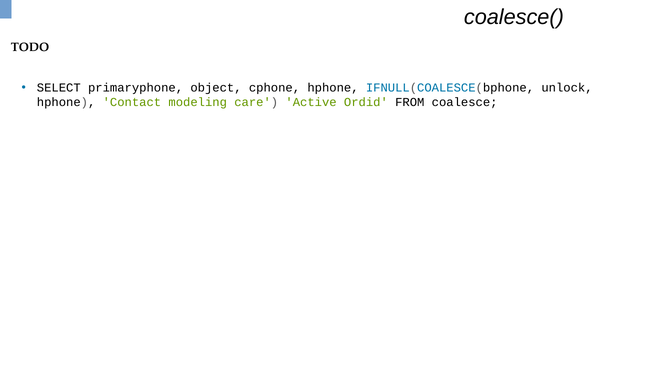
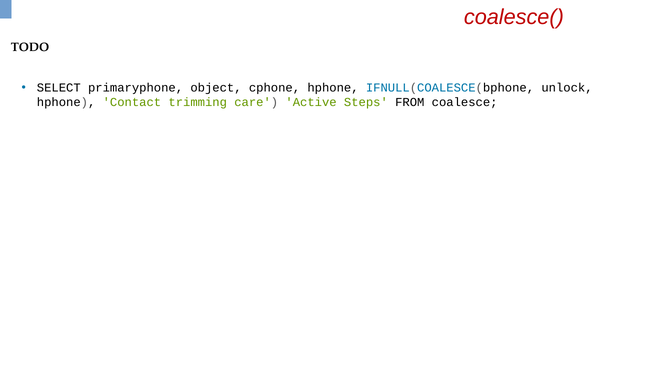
coalesce( colour: black -> red (514, 17)
modeling: modeling -> trimming (198, 102)
Ordid: Ordid -> Steps (366, 102)
